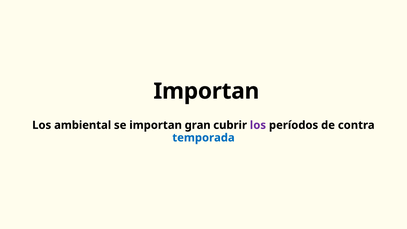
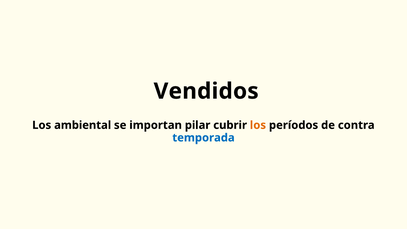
Importan: Importan -> Vendidos (206, 91)
gran: gran -> pilar (198, 125)
los colour: purple -> orange (258, 125)
